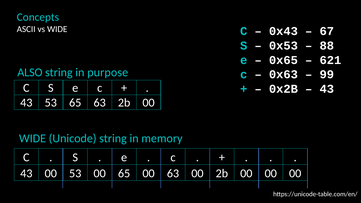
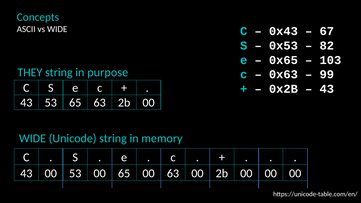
88: 88 -> 82 (327, 46)
621: 621 -> 103 (330, 60)
ALSO: ALSO -> THEY (30, 72)
